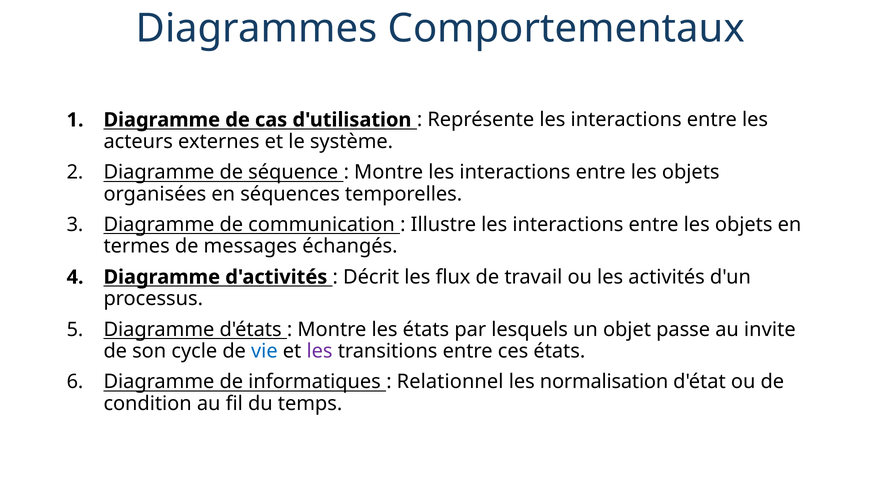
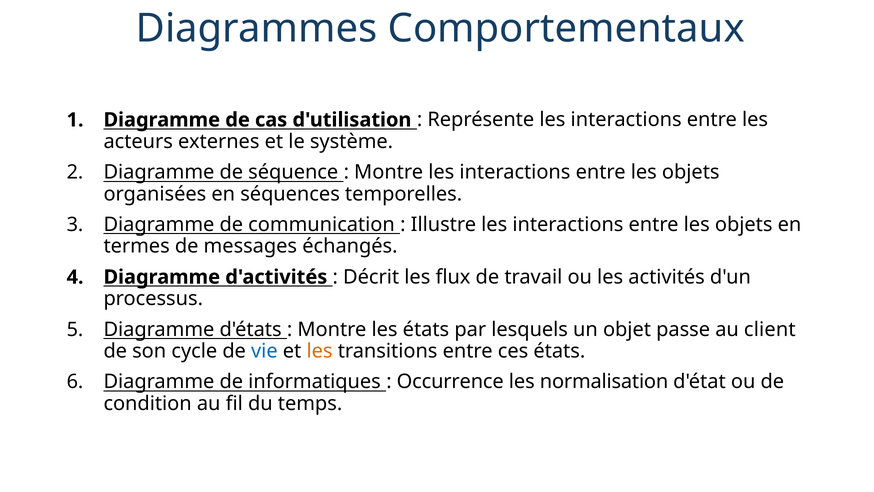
invite: invite -> client (770, 329)
les colour: purple -> orange (320, 351)
Relationnel: Relationnel -> Occurrence (450, 382)
